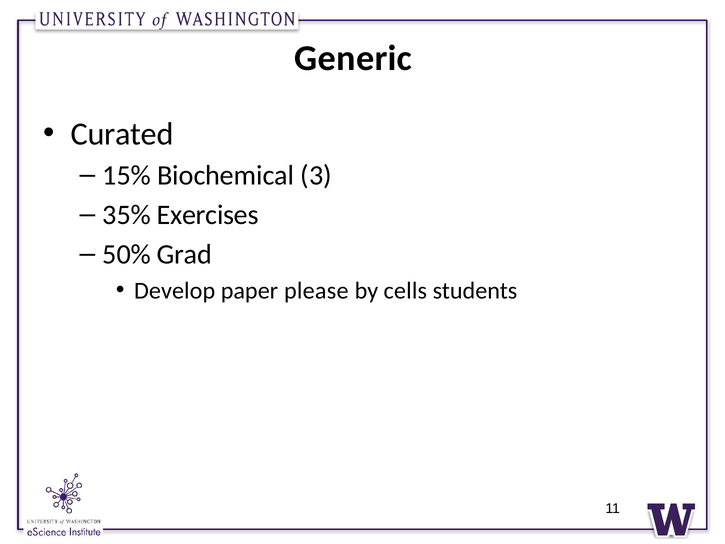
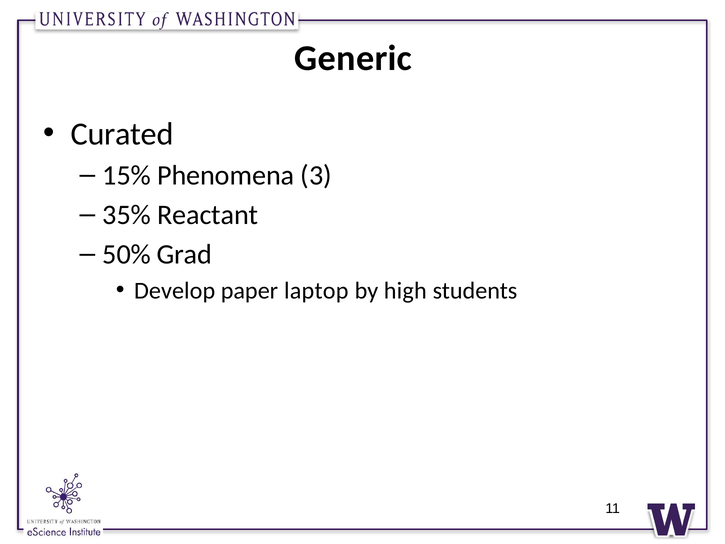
Biochemical: Biochemical -> Phenomena (226, 176)
Exercises: Exercises -> Reactant (208, 215)
please: please -> laptop (316, 291)
cells: cells -> high (405, 291)
